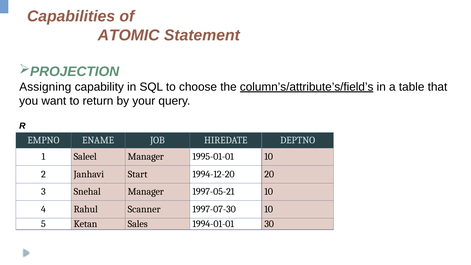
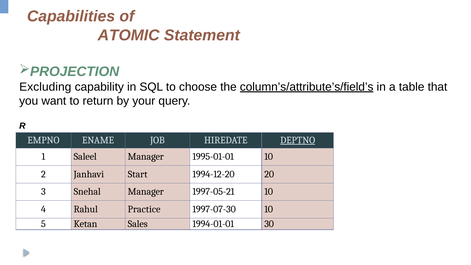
Assigning: Assigning -> Excluding (45, 87)
DEPTNO underline: none -> present (298, 140)
Scanner: Scanner -> Practice (144, 209)
